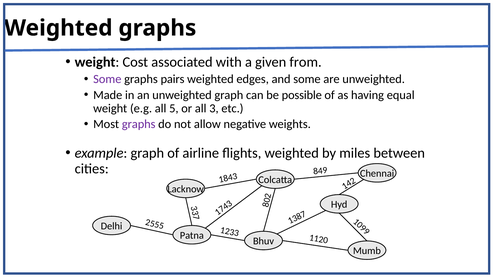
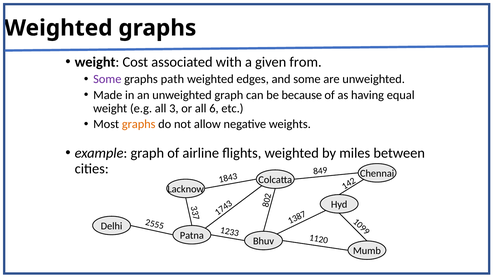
pairs: pairs -> path (172, 79)
possible: possible -> because (302, 95)
all 5: 5 -> 3 (174, 108)
all 3: 3 -> 6 (214, 108)
graphs colour: purple -> orange (139, 124)
